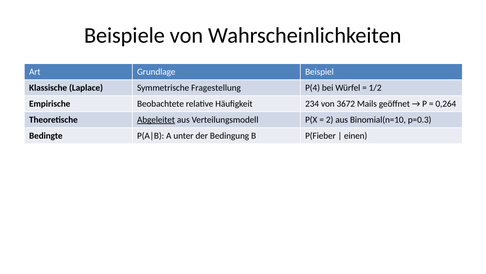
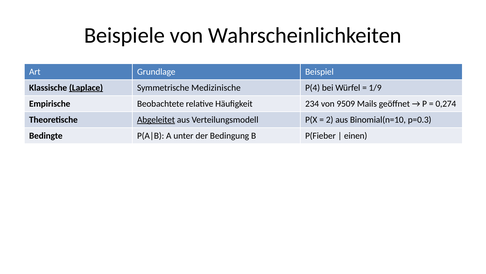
Laplace underline: none -> present (86, 88)
Fragestellung: Fragestellung -> Medizinische (216, 88)
1/2: 1/2 -> 1/9 (375, 88)
3672: 3672 -> 9509 (346, 103)
0,264: 0,264 -> 0,274 (446, 103)
